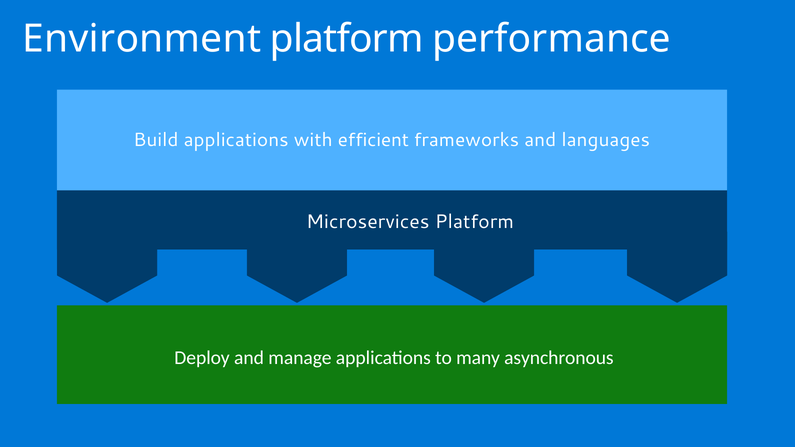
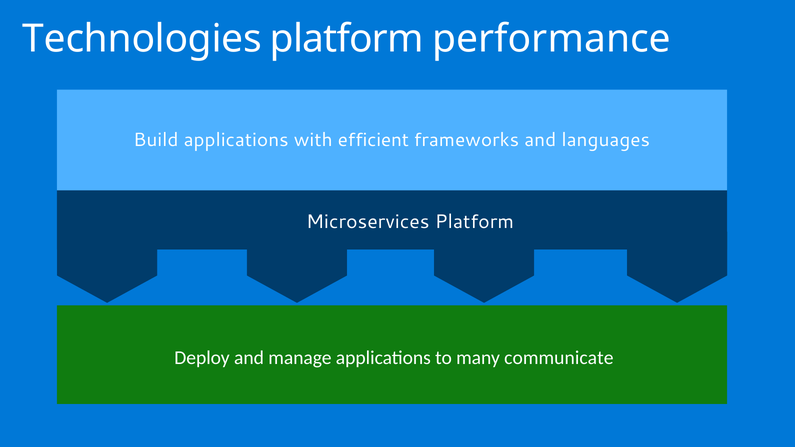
Environment: Environment -> Technologies (142, 39)
asynchronous: asynchronous -> communicate (559, 358)
